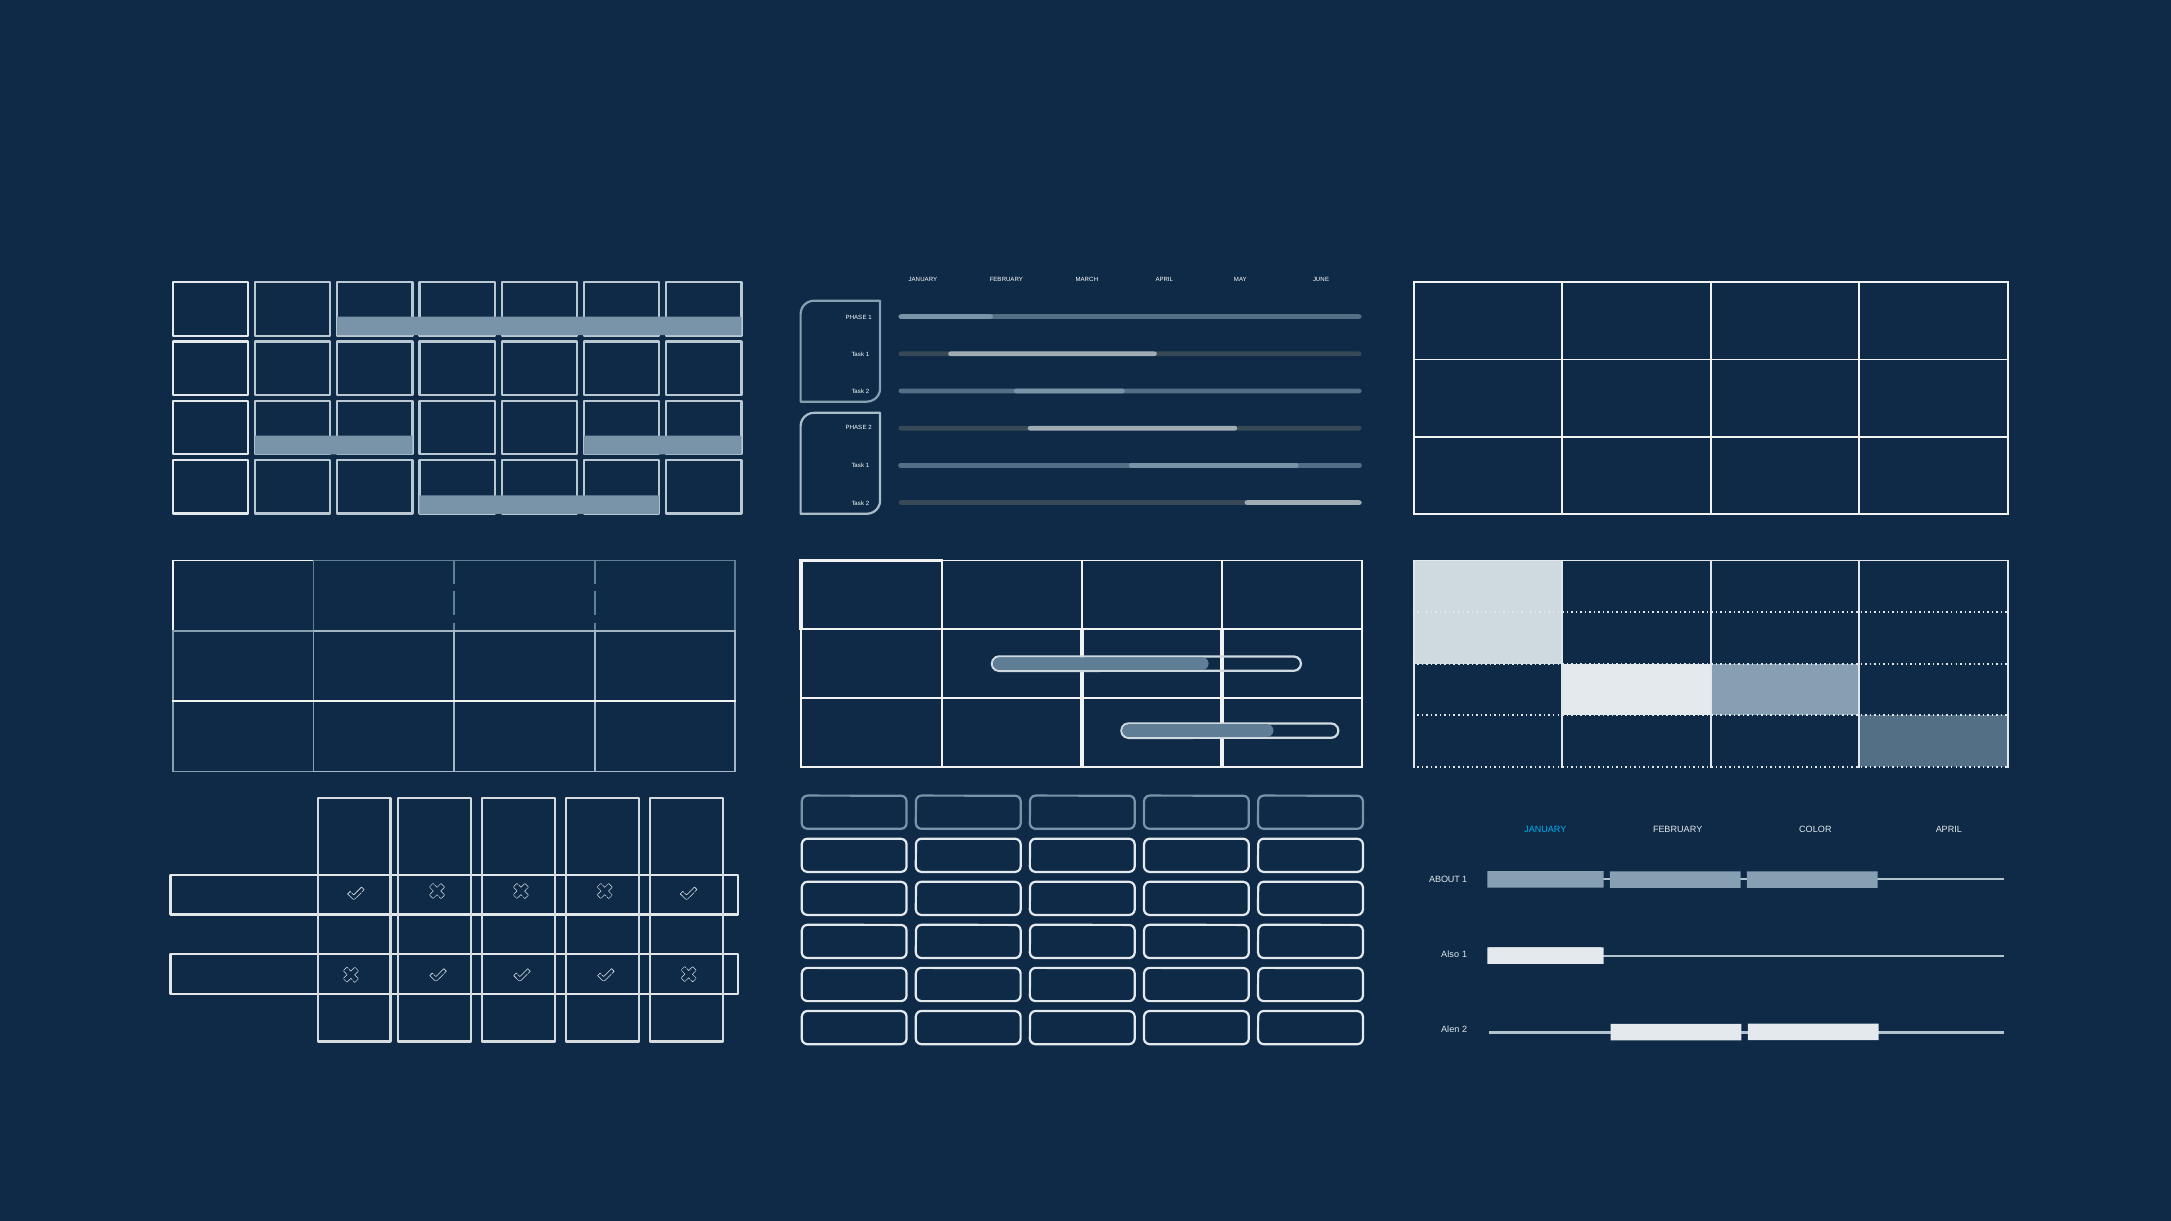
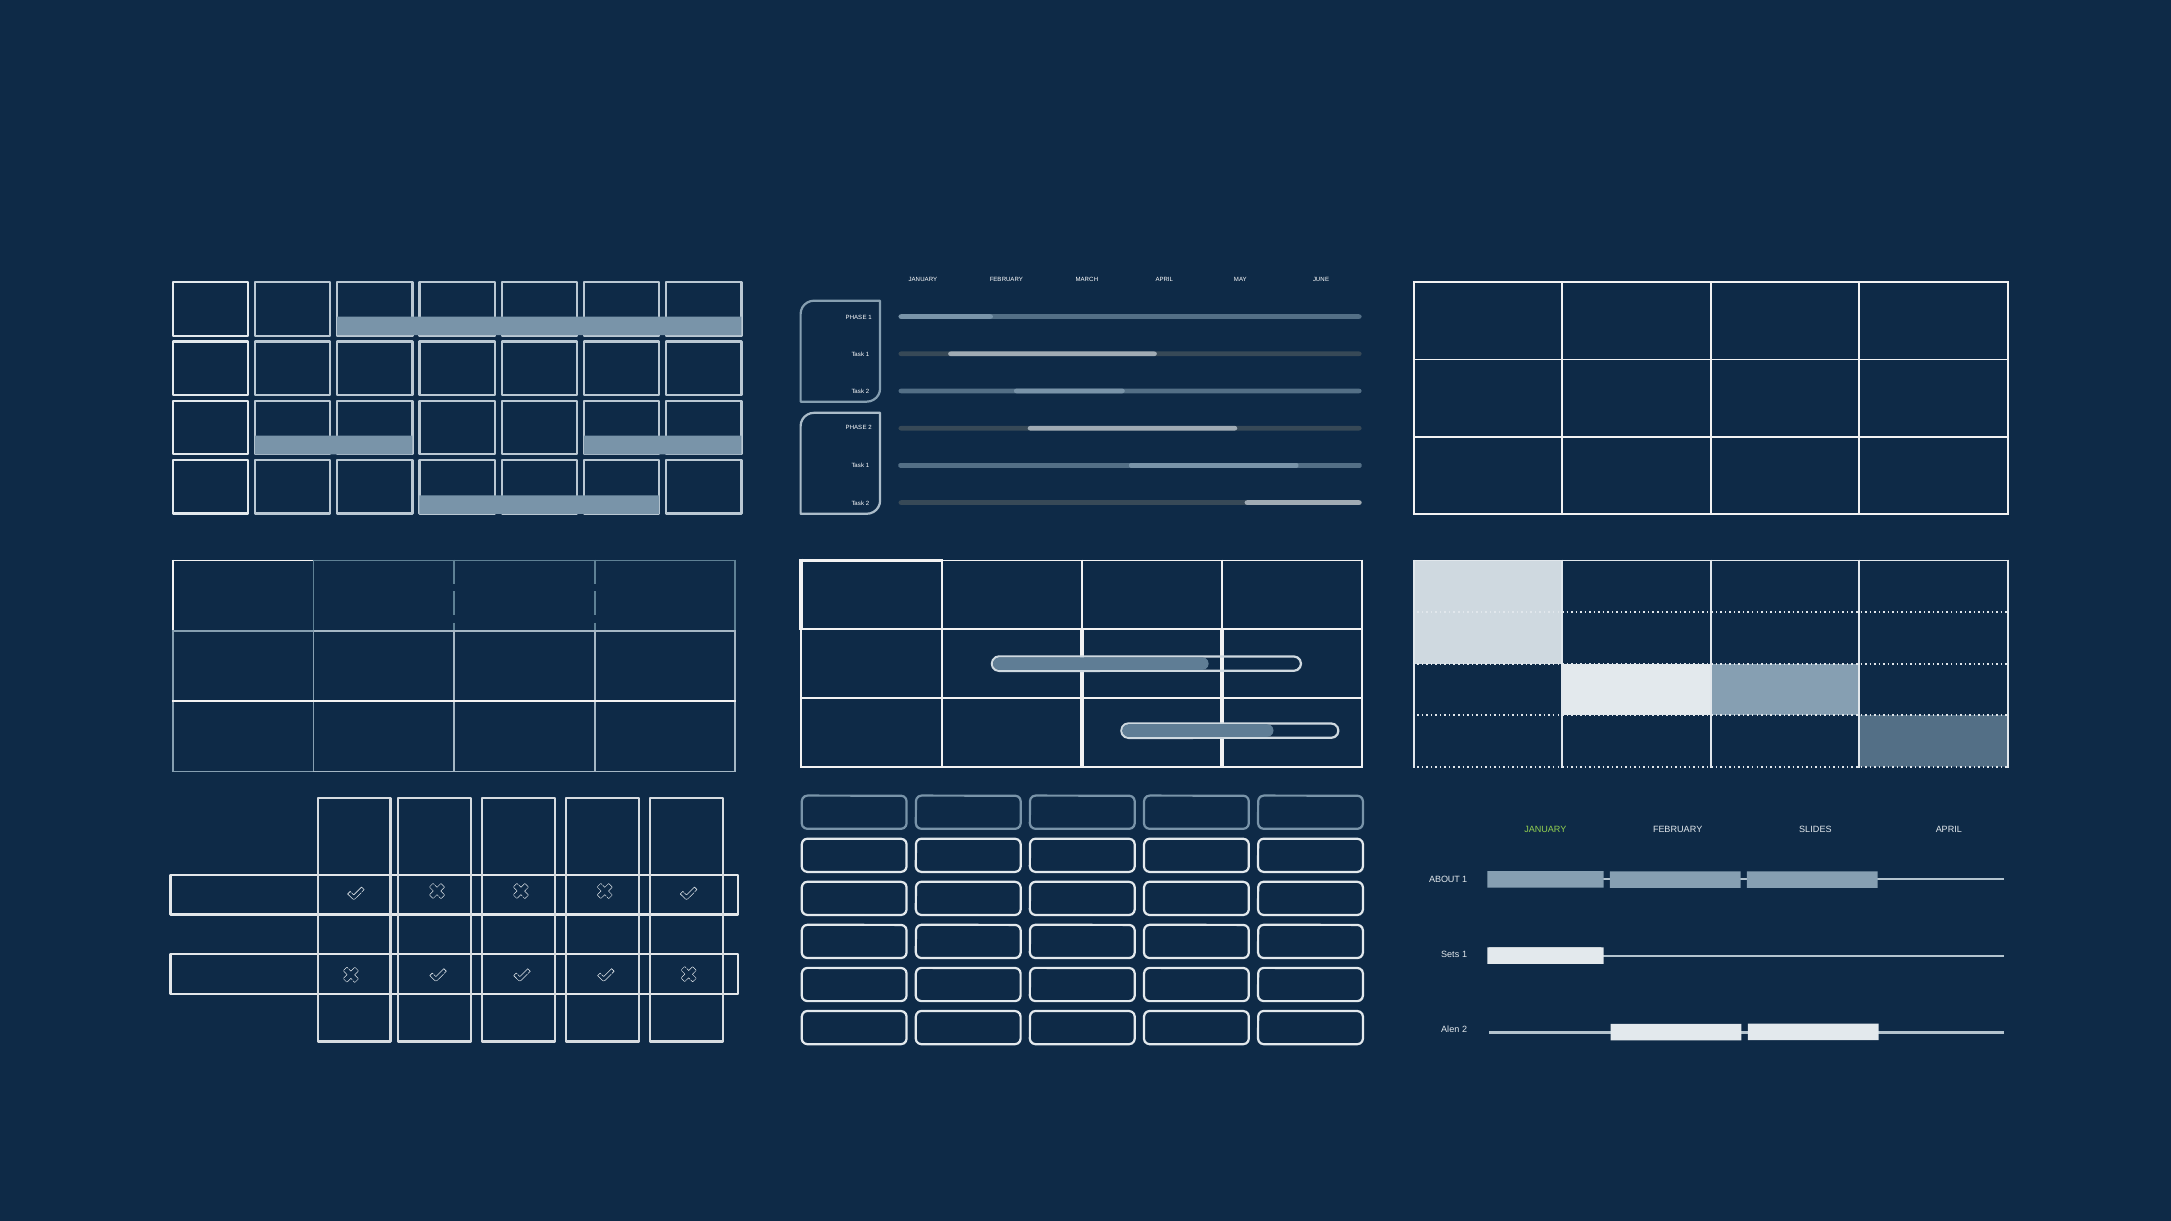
JANUARY colour: light blue -> light green (1545, 830)
COLOR: COLOR -> SLIDES (1815, 830)
Also: Also -> Sets (1450, 955)
